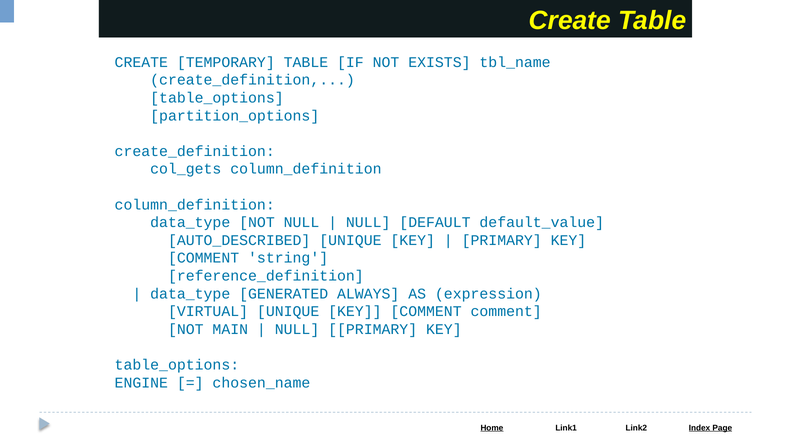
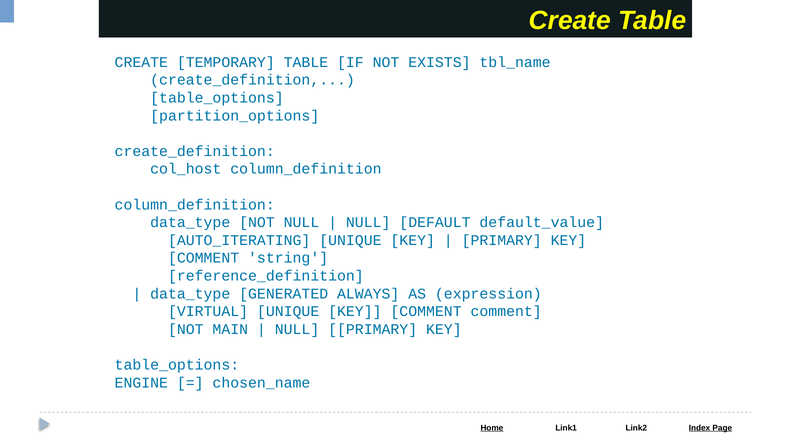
col_gets: col_gets -> col_host (186, 169)
AUTO_DESCRIBED: AUTO_DESCRIBED -> AUTO_ITERATING (239, 240)
